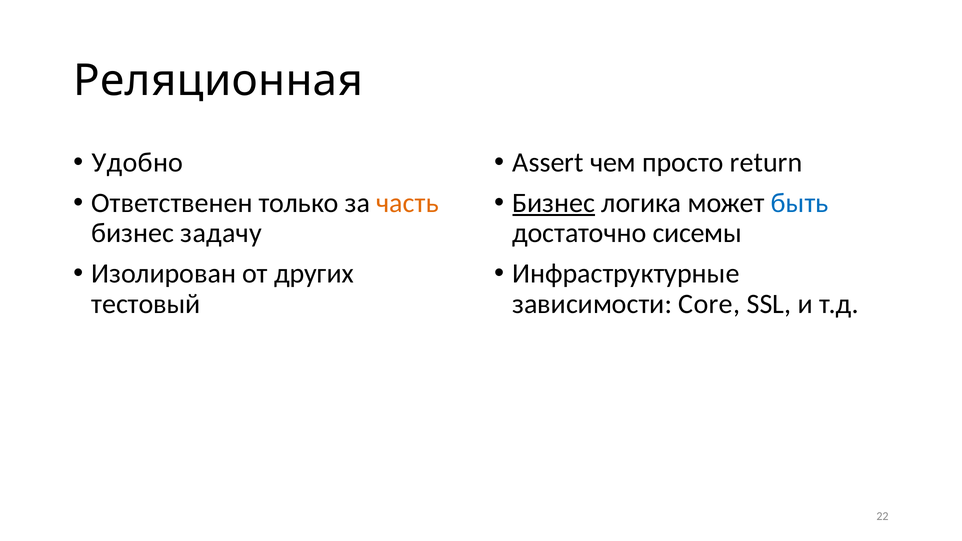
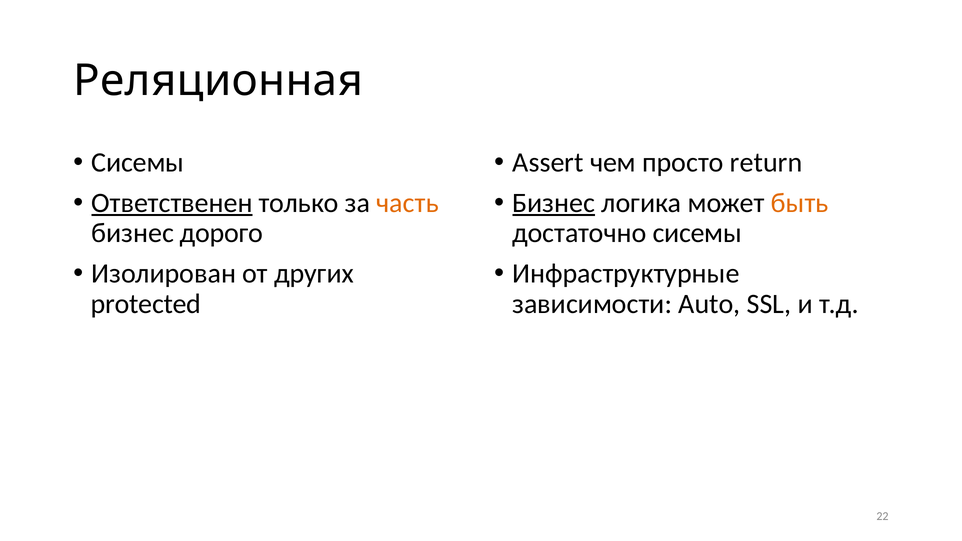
Удобно: Удобно -> Сисемы (138, 163)
Ответственен underline: none -> present (172, 203)
быть colour: blue -> orange (800, 203)
задачу: задачу -> дорого (221, 233)
тестовый: тестовый -> protected (146, 304)
Core: Core -> Auto (709, 304)
